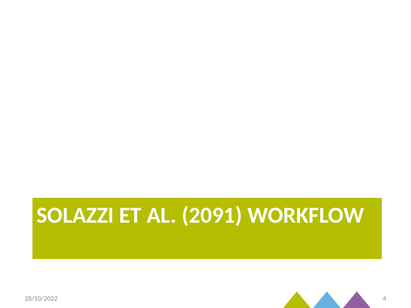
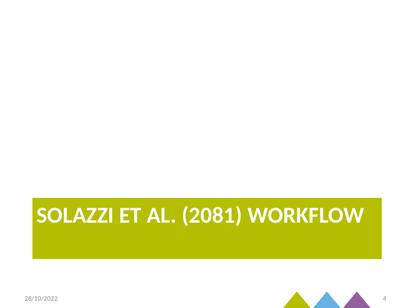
2091: 2091 -> 2081 (212, 215)
